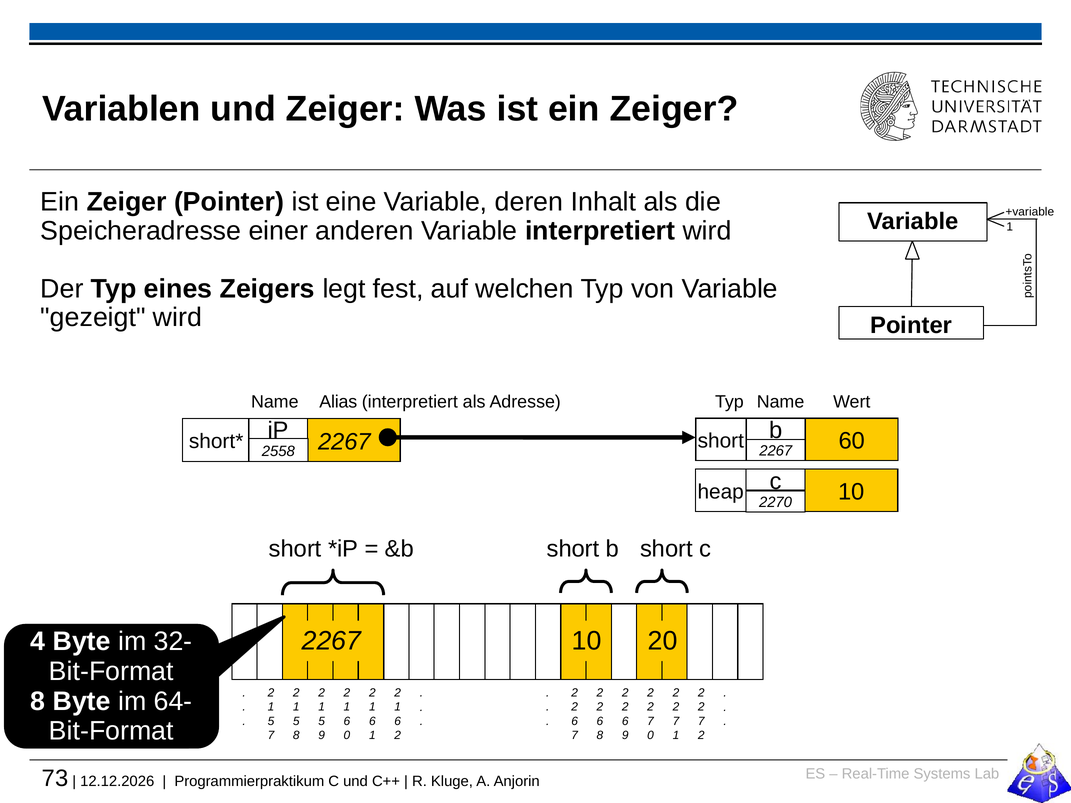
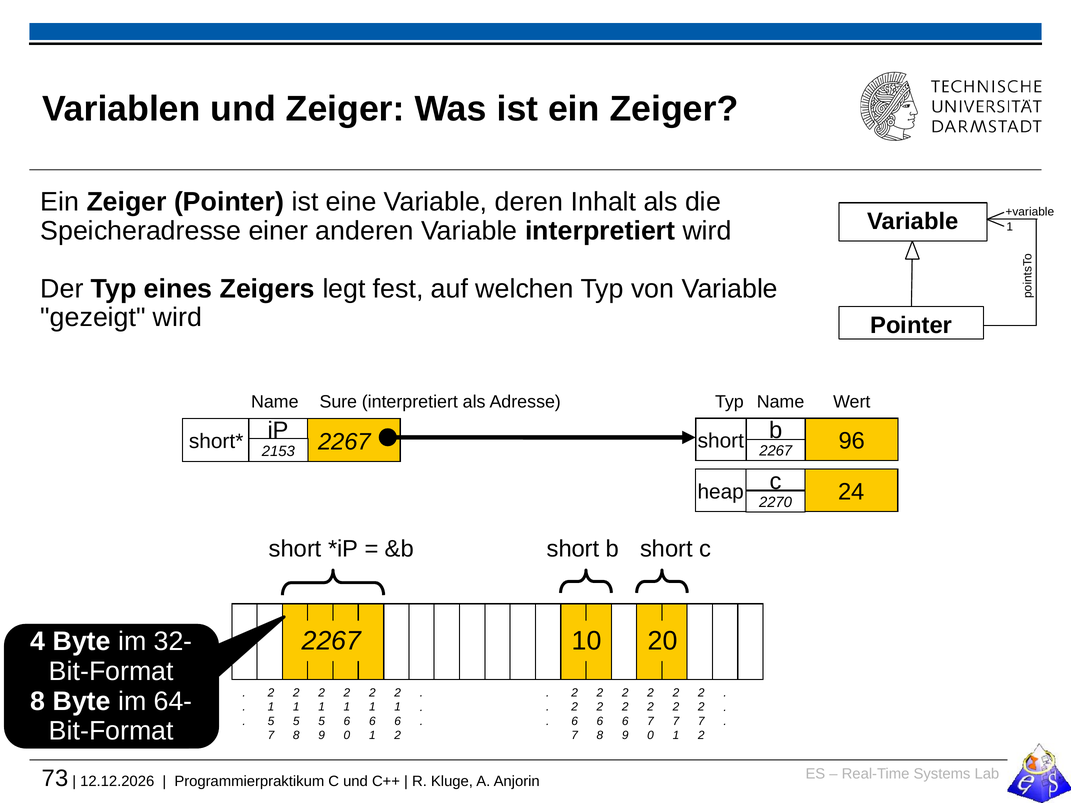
Alias: Alias -> Sure (338, 402)
60: 60 -> 96 (852, 441)
2558: 2558 -> 2153 (278, 451)
10: 10 -> 24 (851, 492)
